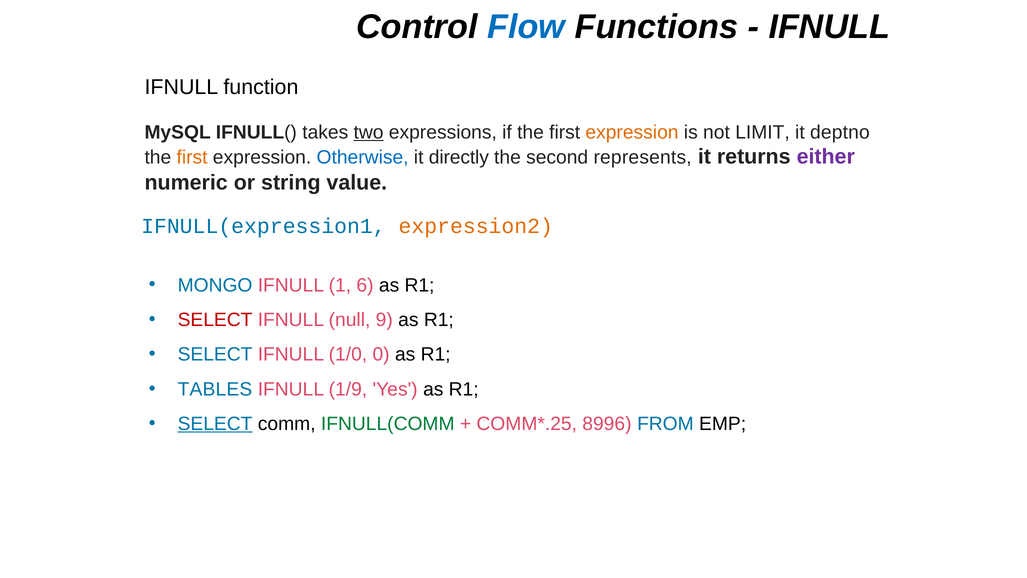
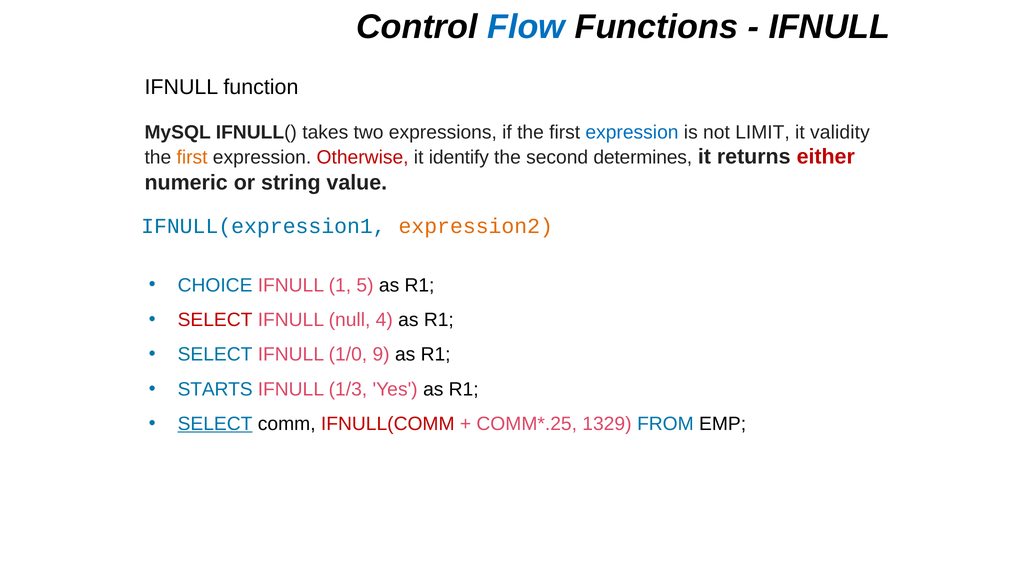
two underline: present -> none (369, 132)
expression colour: orange -> blue (632, 132)
deptno: deptno -> validity (840, 132)
Otherwise colour: blue -> red (363, 157)
directly: directly -> identify (459, 157)
represents: represents -> determines (643, 157)
either colour: purple -> red (826, 157)
MONGO: MONGO -> CHOICE (215, 285)
6: 6 -> 5 (365, 285)
9: 9 -> 4 (384, 320)
0: 0 -> 9 (381, 354)
TABLES: TABLES -> STARTS (215, 389)
1/9: 1/9 -> 1/3 (348, 389)
IFNULL(COMM colour: green -> red (388, 424)
8996: 8996 -> 1329 (607, 424)
